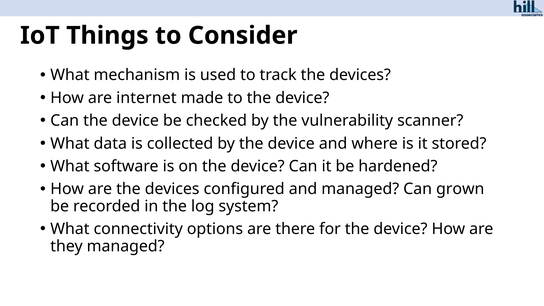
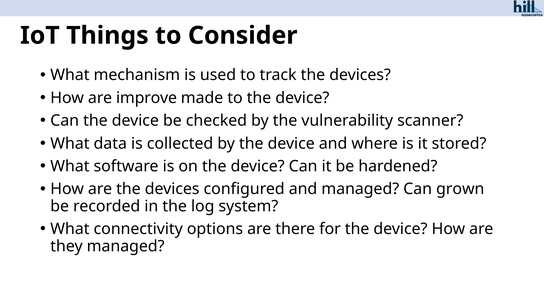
internet: internet -> improve (147, 98)
